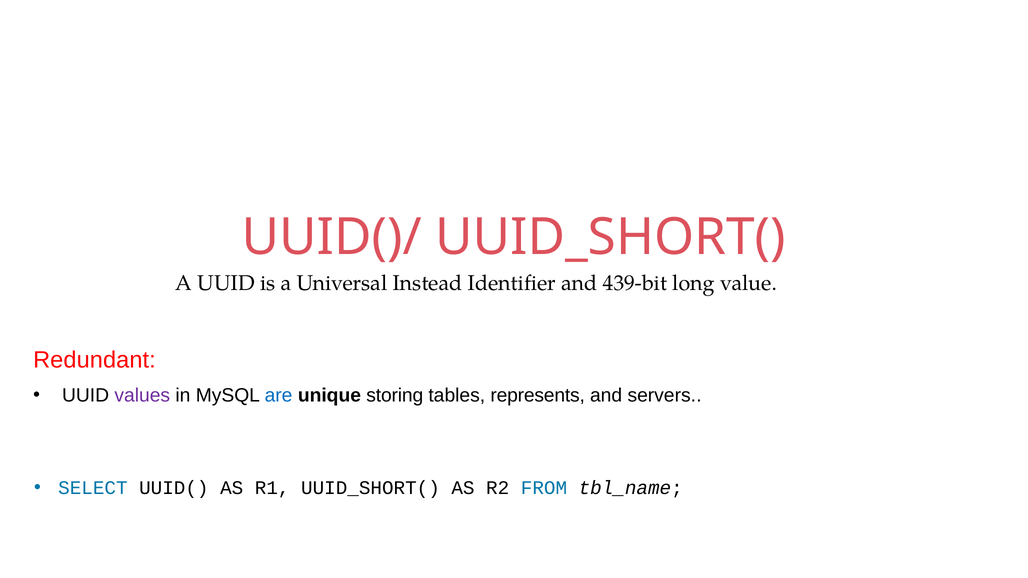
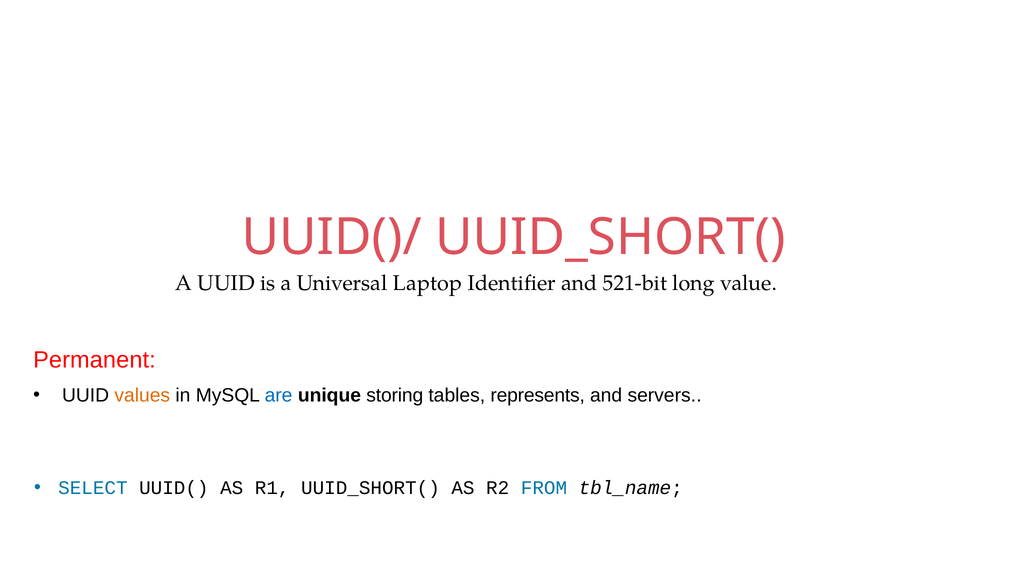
Instead: Instead -> Laptop (428, 283)
439-bit: 439-bit -> 521-bit (635, 283)
Redundant: Redundant -> Permanent (94, 360)
values colour: purple -> orange (142, 396)
